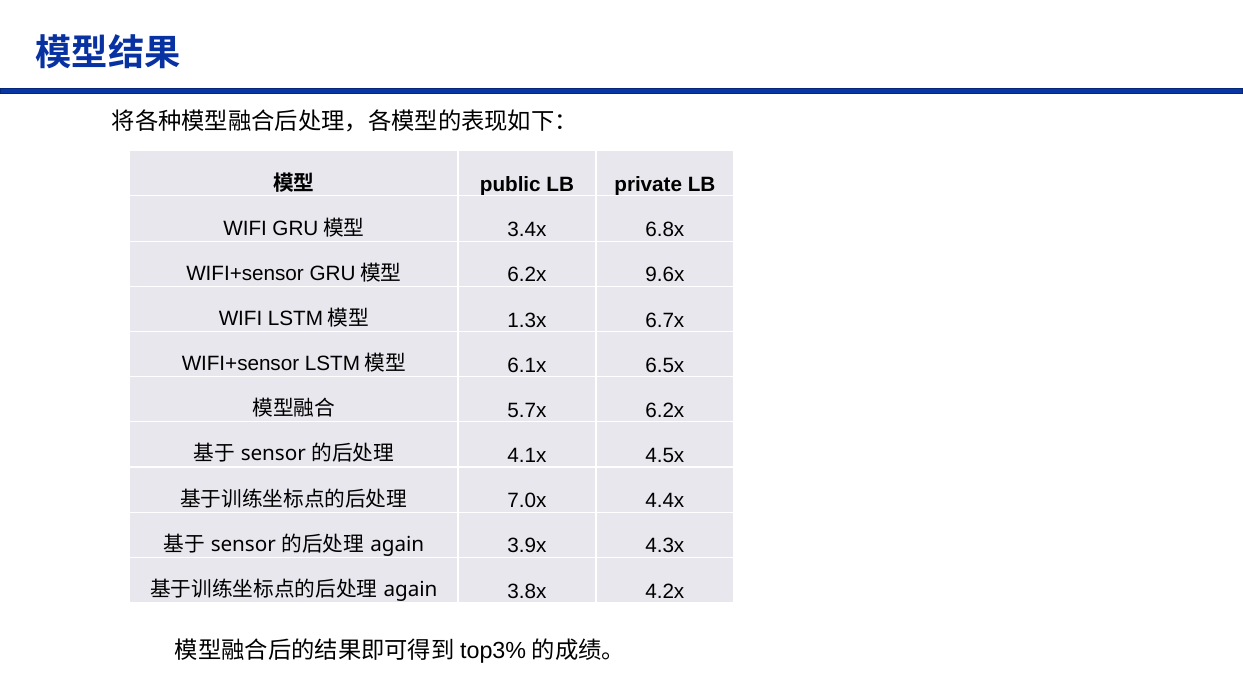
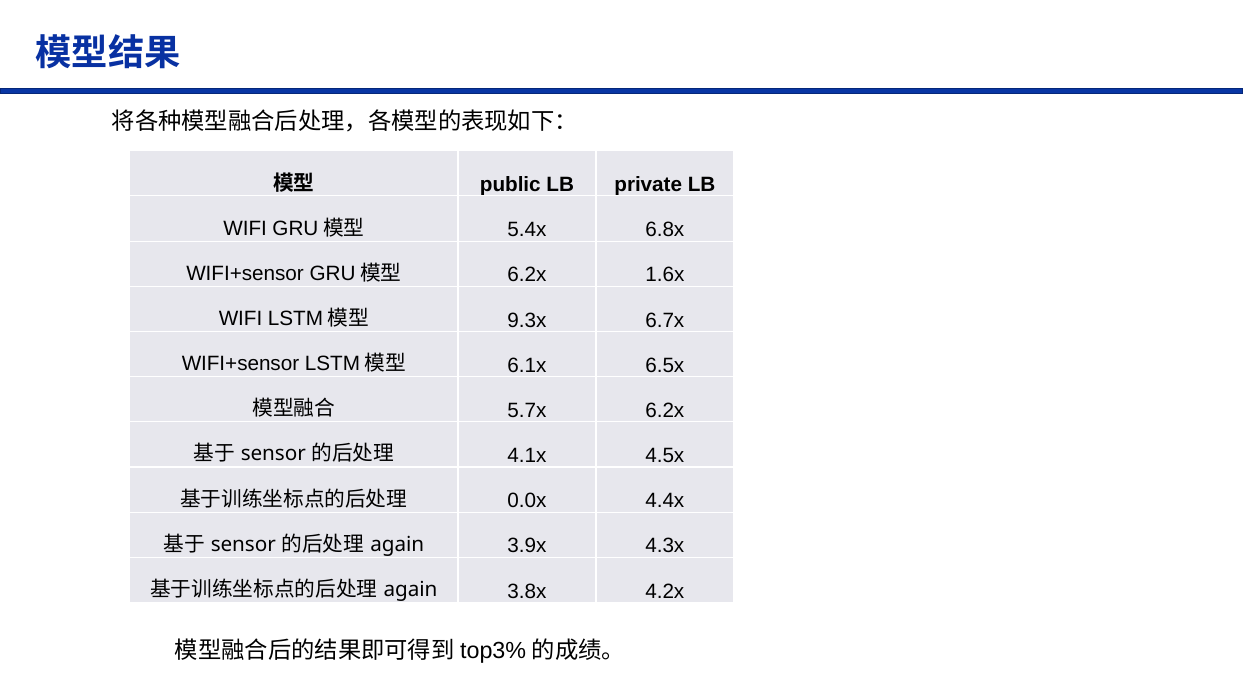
3.4x: 3.4x -> 5.4x (527, 230)
9.6x: 9.6x -> 1.6x (665, 275)
1.3x: 1.3x -> 9.3x (527, 320)
7.0x: 7.0x -> 0.0x (527, 501)
